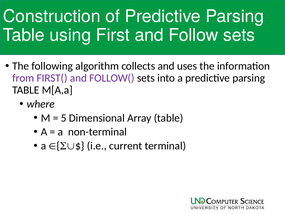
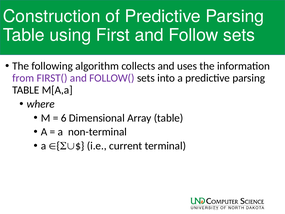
5: 5 -> 6 (64, 118)
